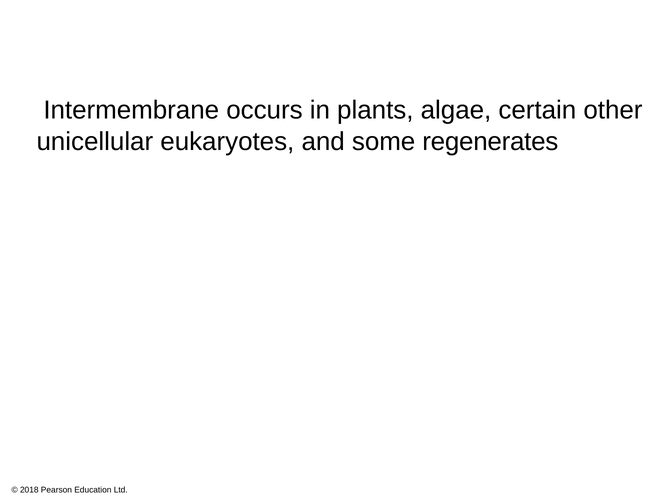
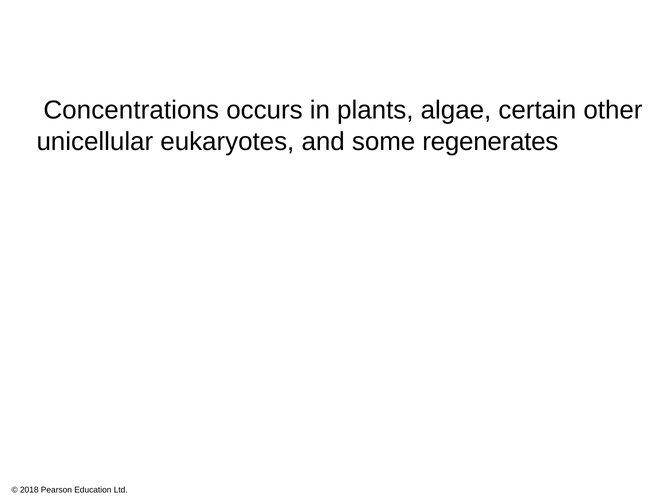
Intermembrane: Intermembrane -> Concentrations (131, 110)
